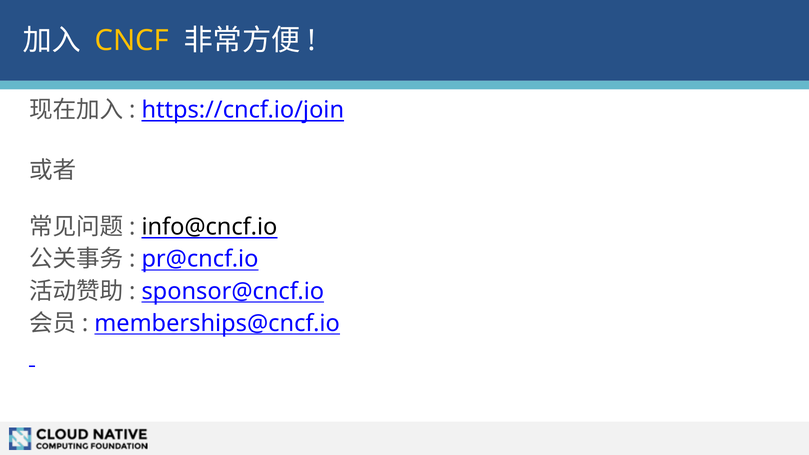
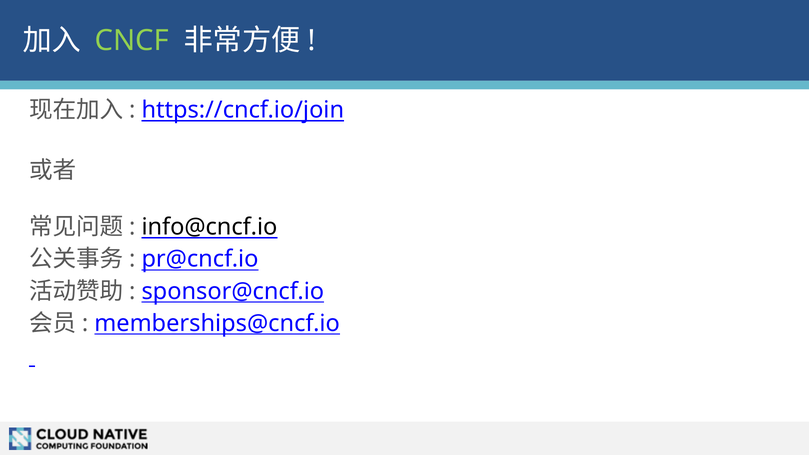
CNCF colour: yellow -> light green (132, 40)
